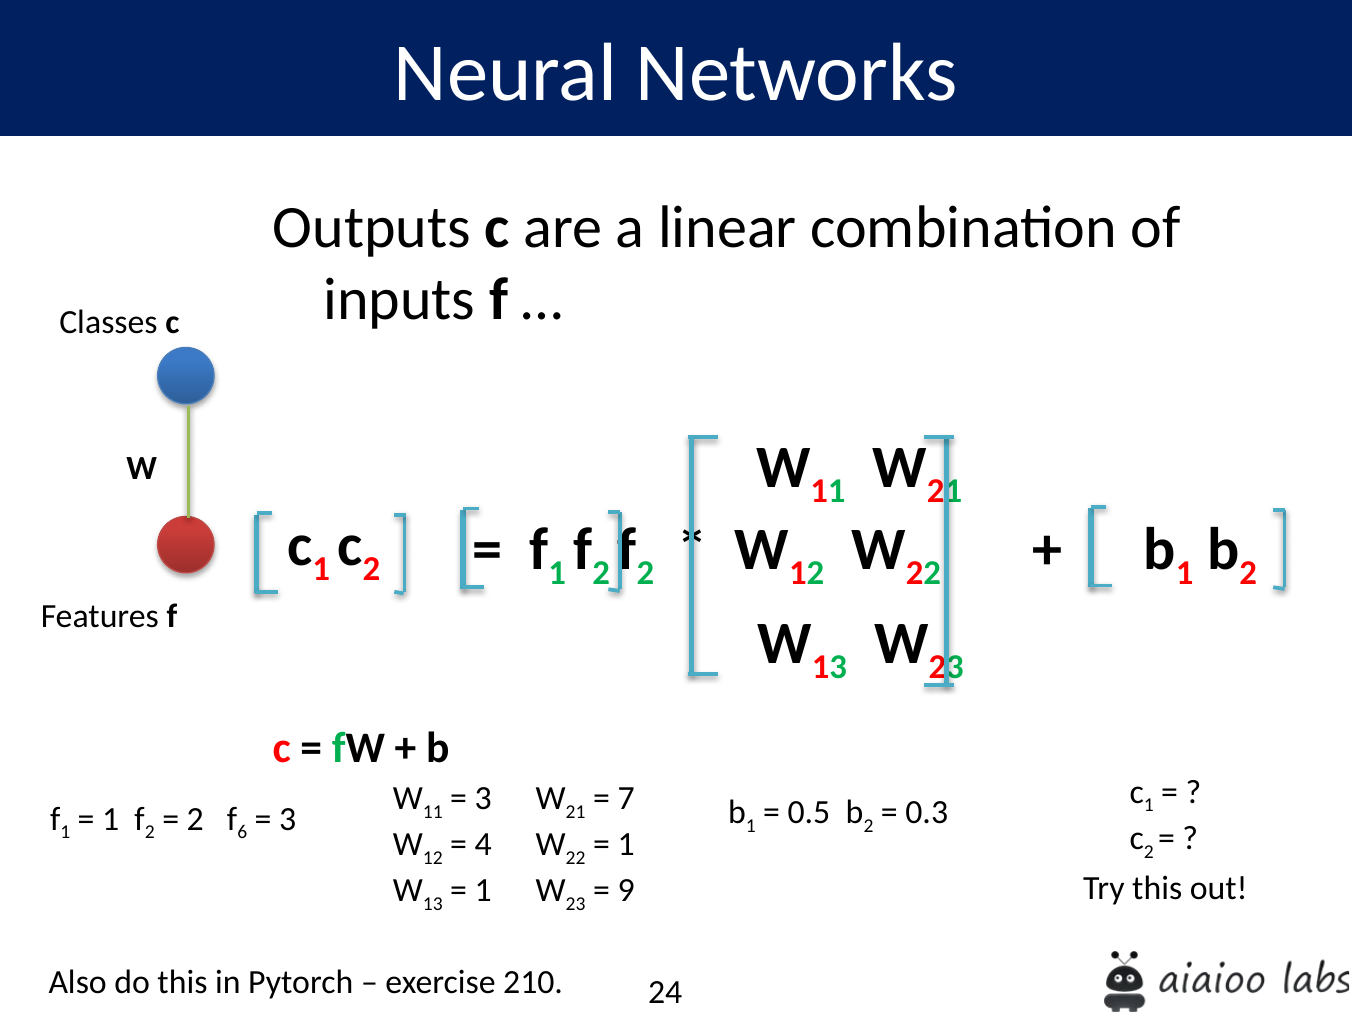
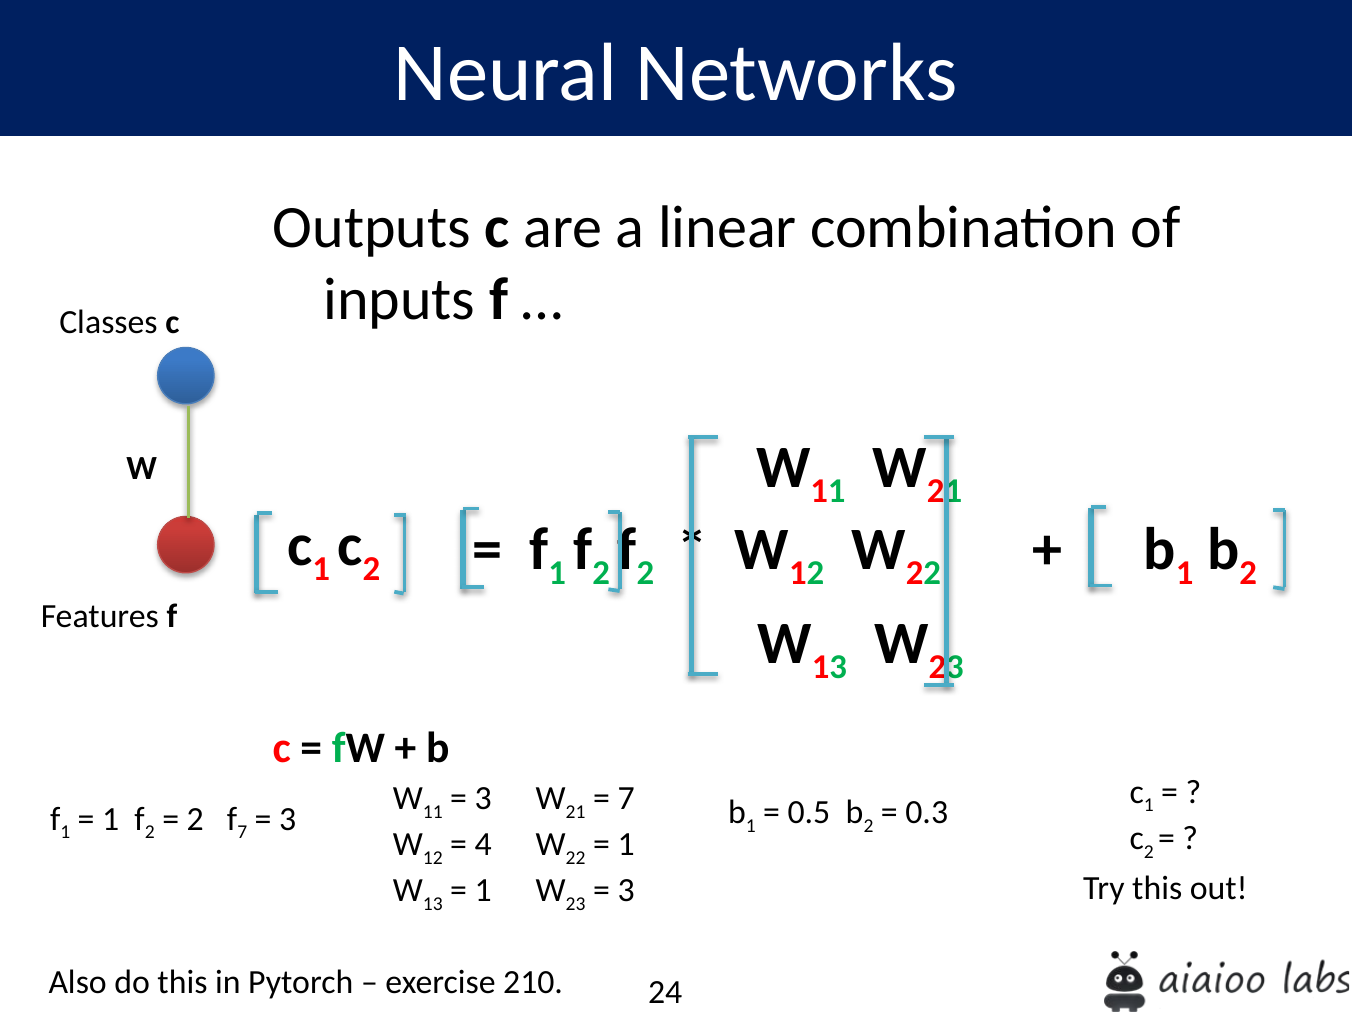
f 6: 6 -> 7 (242, 832)
9: 9 -> 3 (626, 891)
